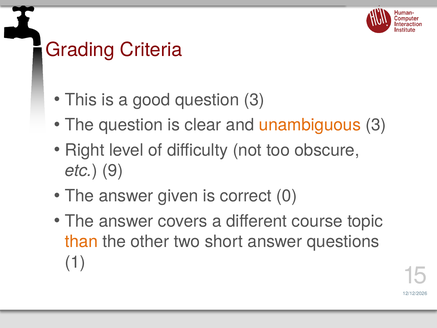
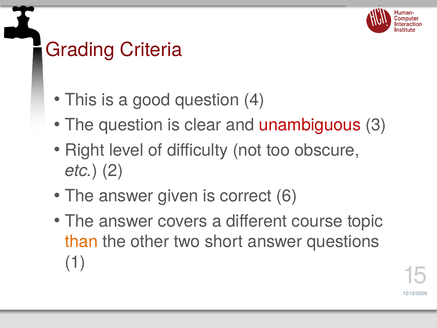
question 3: 3 -> 4 (254, 100)
unambiguous colour: orange -> red (310, 125)
9: 9 -> 2 (113, 171)
0: 0 -> 6 (287, 196)
